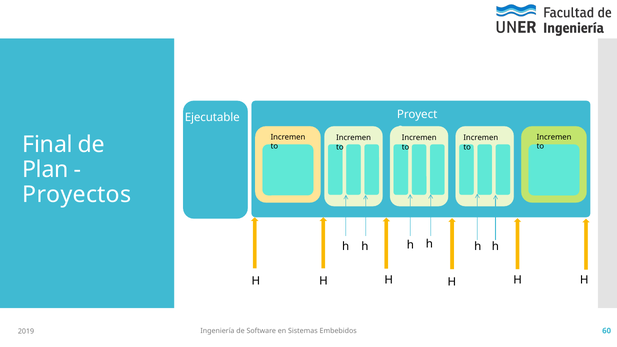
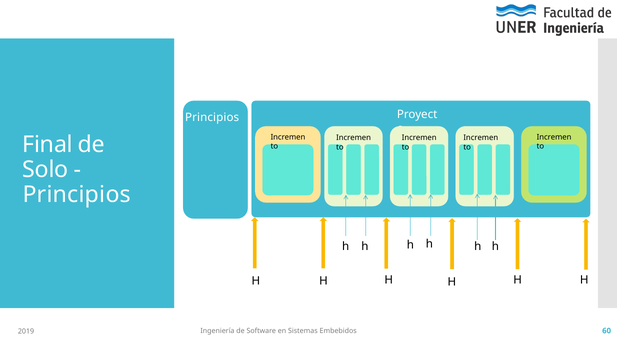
Ejecutable: Ejecutable -> Principios (212, 118)
Plan: Plan -> Solo (45, 170)
Proyectos: Proyectos -> Principios (77, 194)
